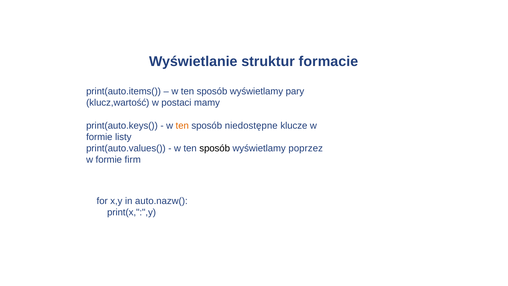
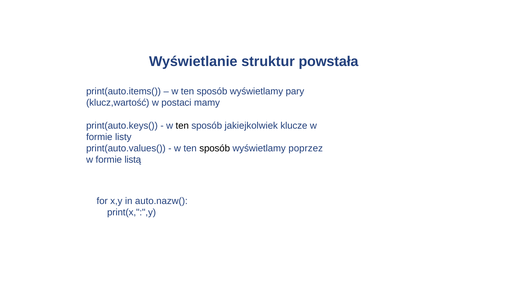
formacie: formacie -> powstała (329, 62)
ten colour: orange -> black (182, 125)
niedostępne: niedostępne -> jakiejkolwiek (251, 125)
firm: firm -> listą (133, 160)
